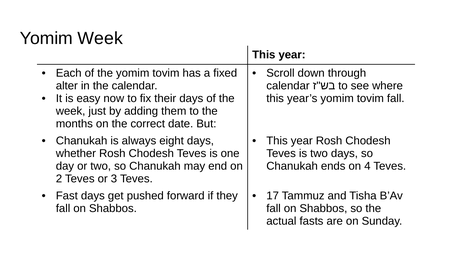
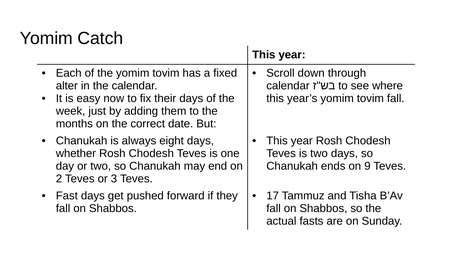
Yomim Week: Week -> Catch (100, 38)
4: 4 -> 9 (367, 166)
